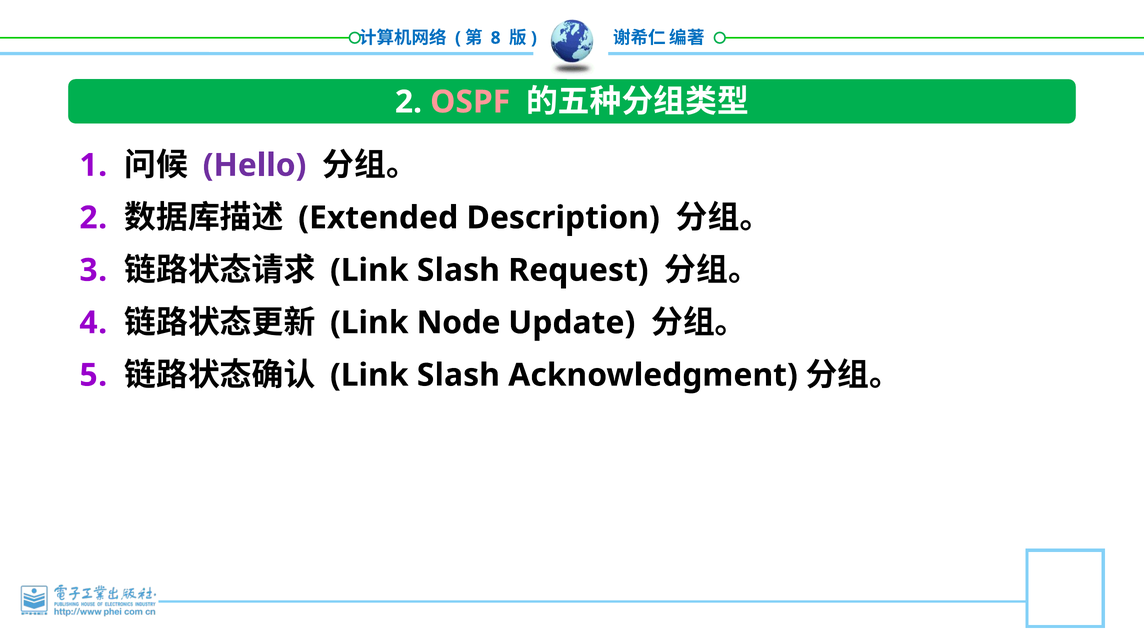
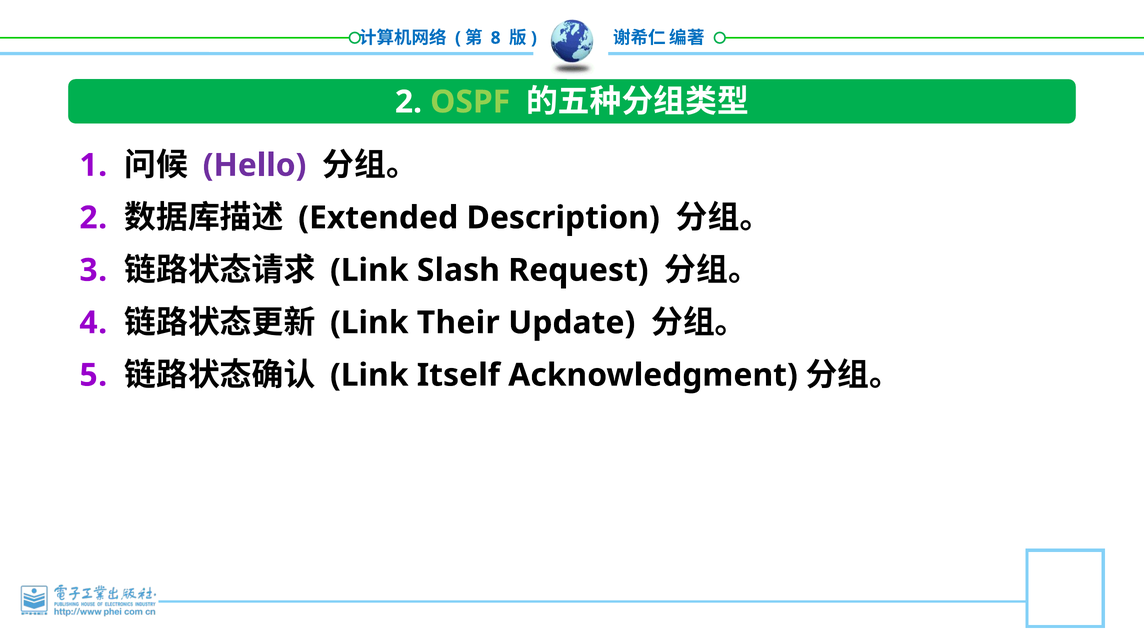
OSPF colour: pink -> light green (470, 102)
Node: Node -> Their (458, 322)
Slash: Slash -> Itself (458, 375)
